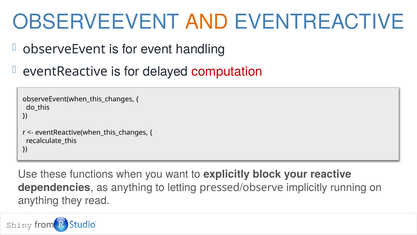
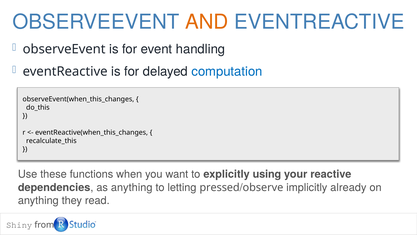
computation colour: red -> blue (227, 71)
block: block -> using (267, 174)
running: running -> already (348, 187)
